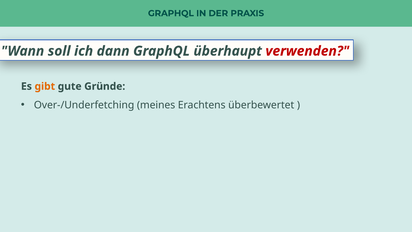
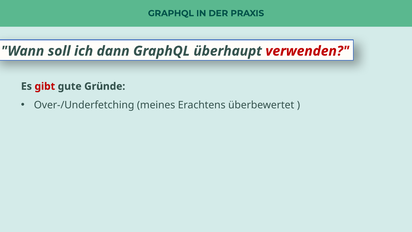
gibt colour: orange -> red (45, 86)
